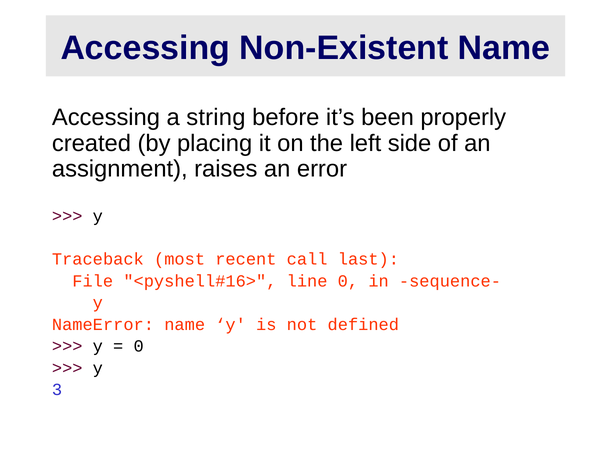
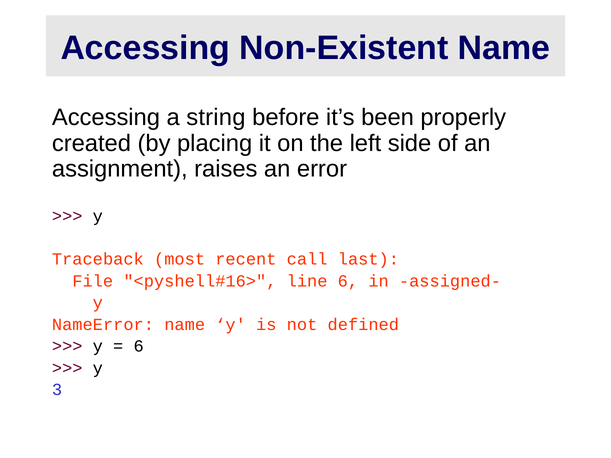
line 0: 0 -> 6 (348, 281)
sequence-: sequence- -> assigned- (450, 281)
0: 0 -> 6 (139, 346)
